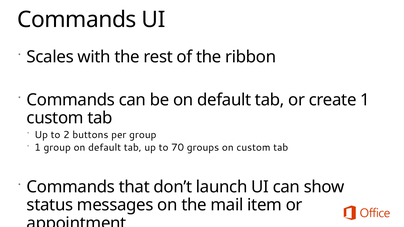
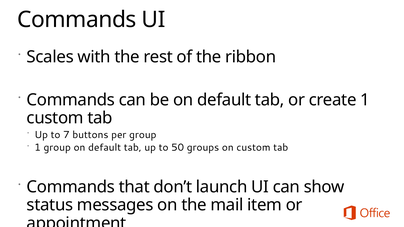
2: 2 -> 7 (66, 135)
70: 70 -> 50 (178, 148)
